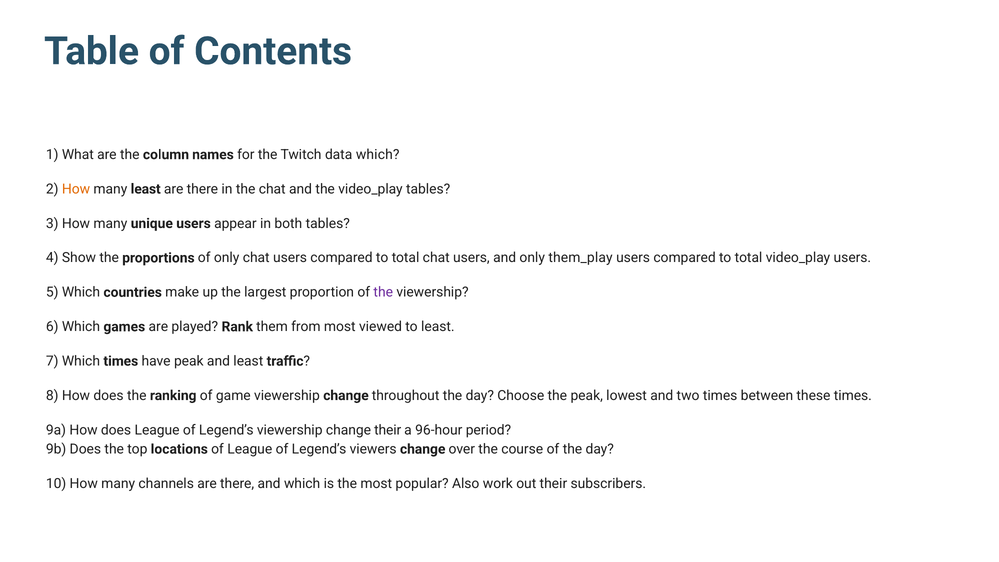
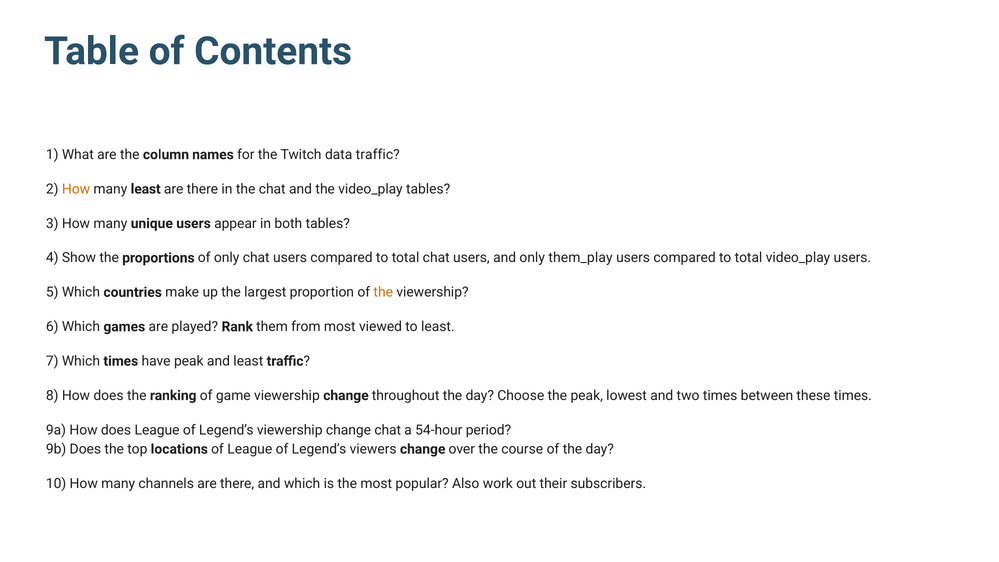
data which: which -> traffic (378, 155)
the colour: purple -> orange (383, 292)
change their: their -> chat (388, 430)
96-hour: 96-hour -> 54-hour (439, 430)
